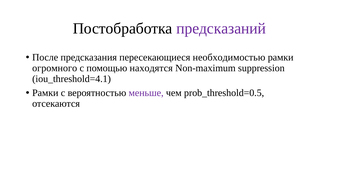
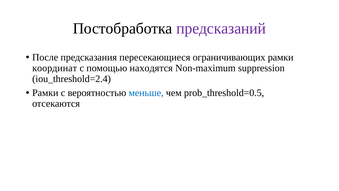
необходимостью: необходимостью -> ограничивающих (229, 57)
огромного: огромного -> координат (55, 68)
iou_threshold=4.1: iou_threshold=4.1 -> iou_threshold=2.4 (72, 79)
меньше colour: purple -> blue (146, 93)
